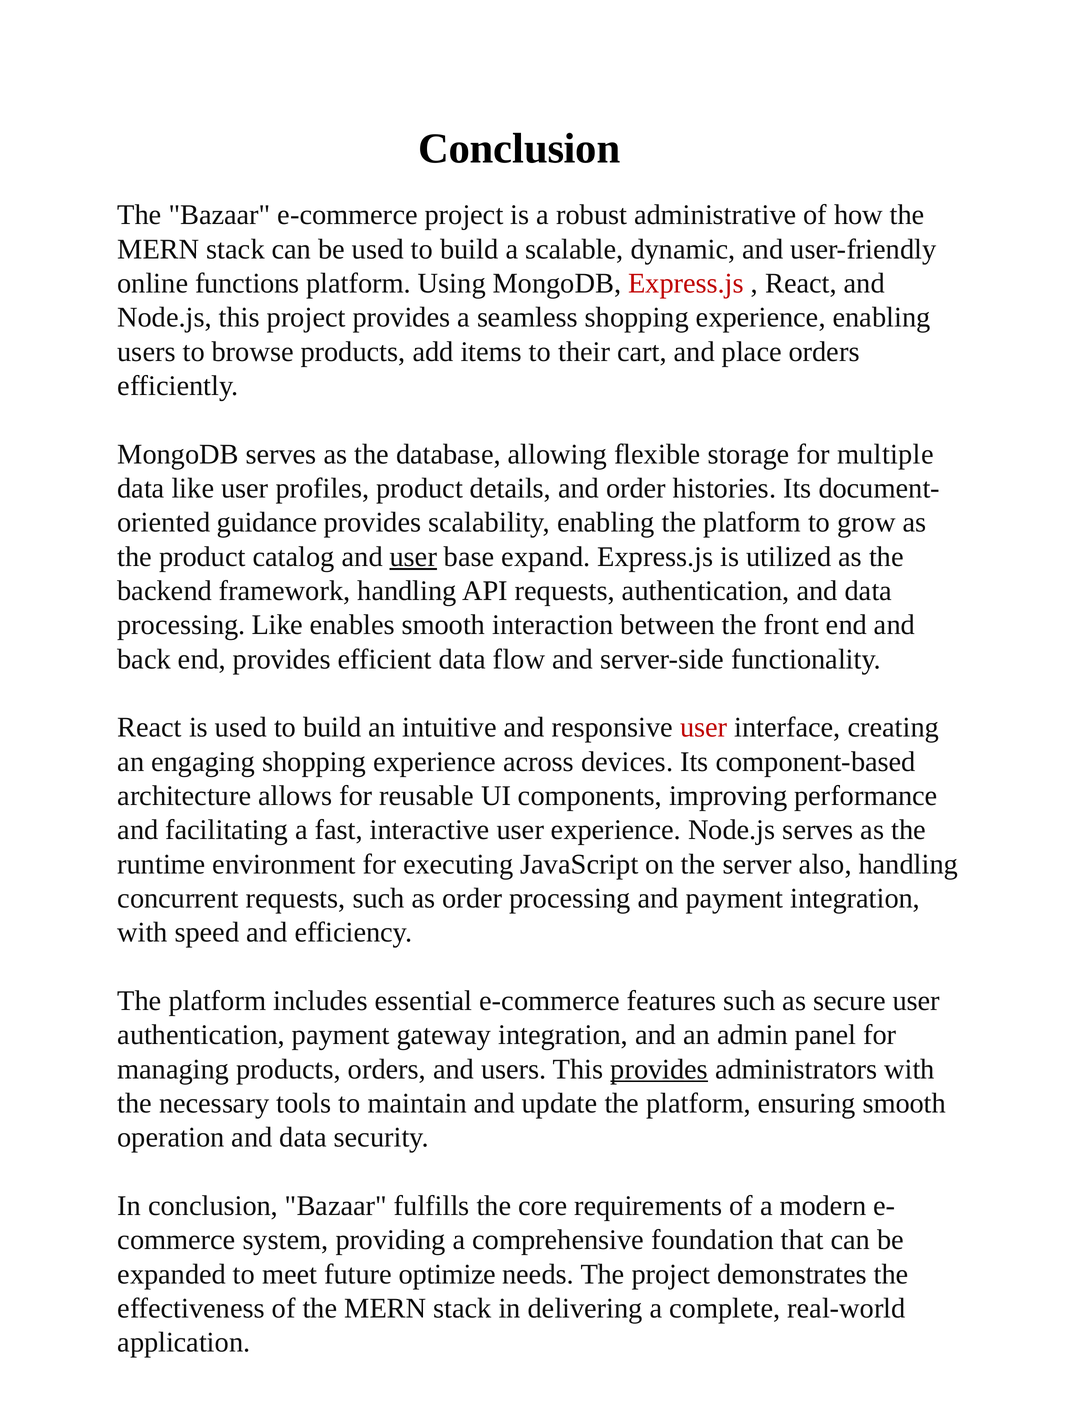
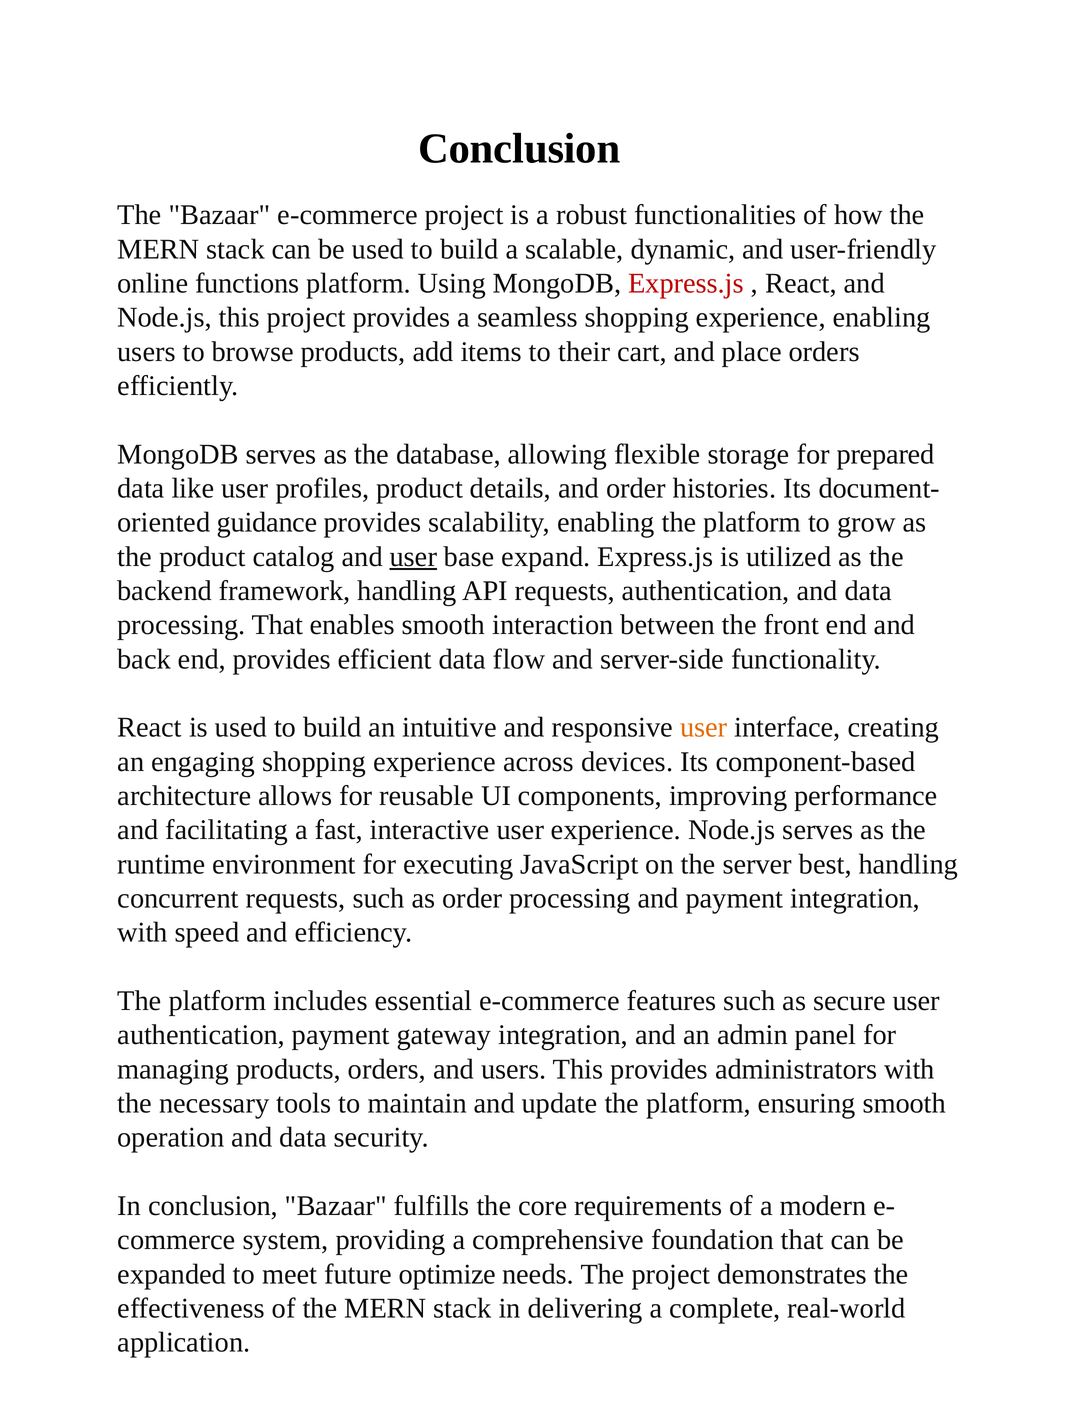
administrative: administrative -> functionalities (715, 215)
multiple: multiple -> prepared (886, 454)
processing Like: Like -> That (277, 625)
user colour: red -> orange (704, 727)
also: also -> best (825, 864)
provides underline: present -> none (659, 1069)
